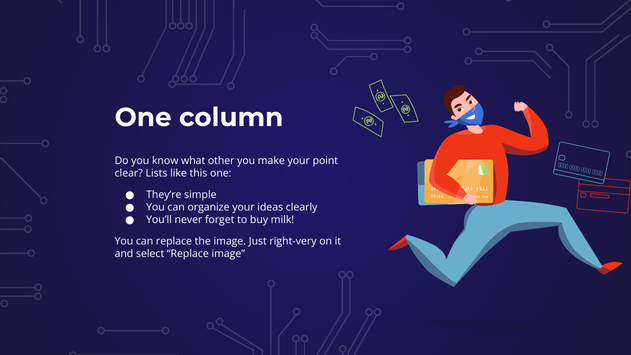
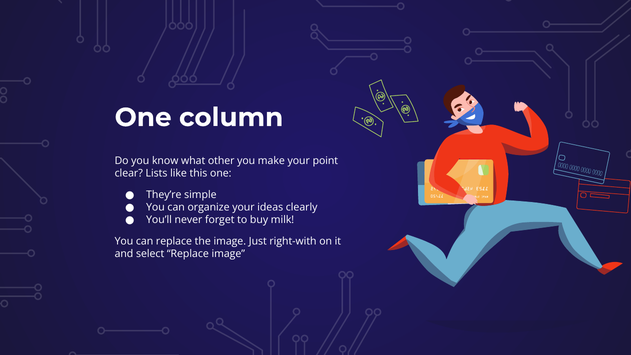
right-very: right-very -> right-with (293, 241)
